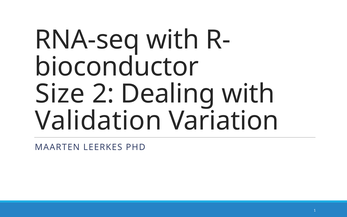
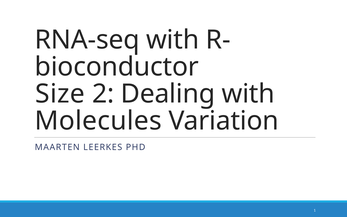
Validation: Validation -> Molecules (98, 121)
